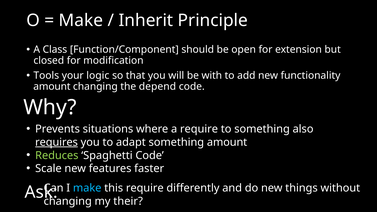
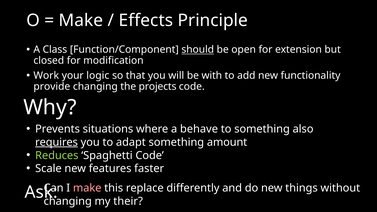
Inherit: Inherit -> Effects (146, 20)
should underline: none -> present (198, 50)
Tools: Tools -> Work (46, 76)
amount: amount -> provide (52, 87)
depend: depend -> projects (158, 87)
a require: require -> behave (199, 129)
make colour: light blue -> pink (87, 188)
this require: require -> replace (145, 188)
